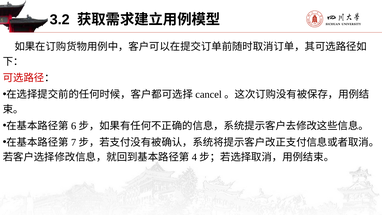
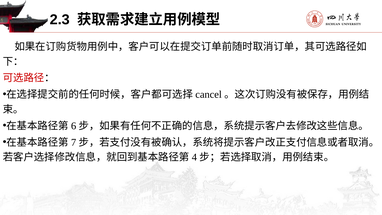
3.2: 3.2 -> 2.3 (60, 20)
